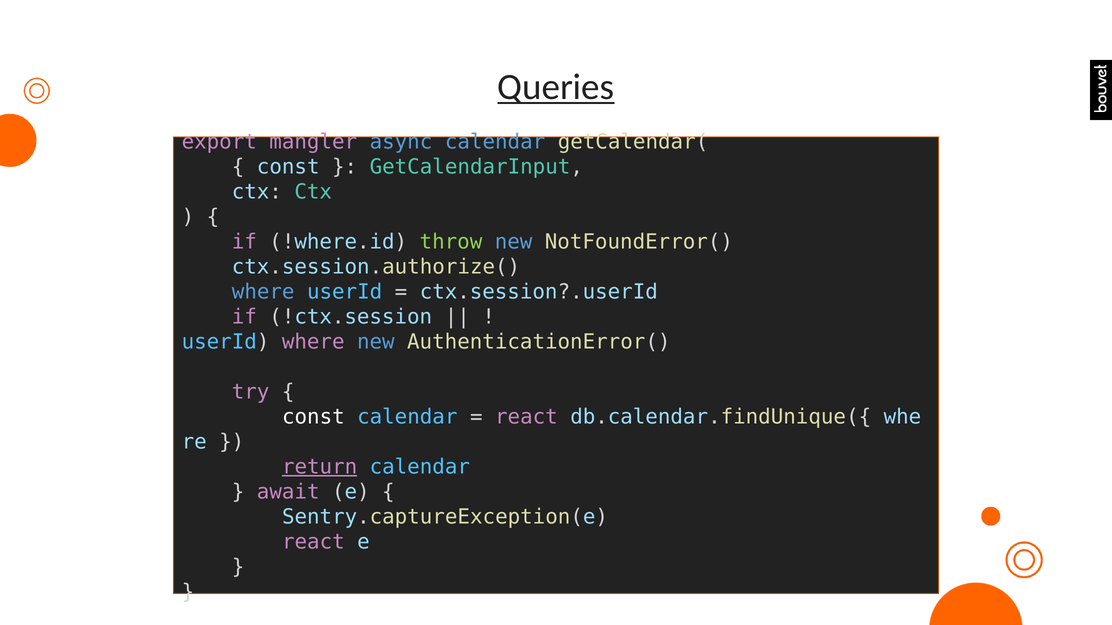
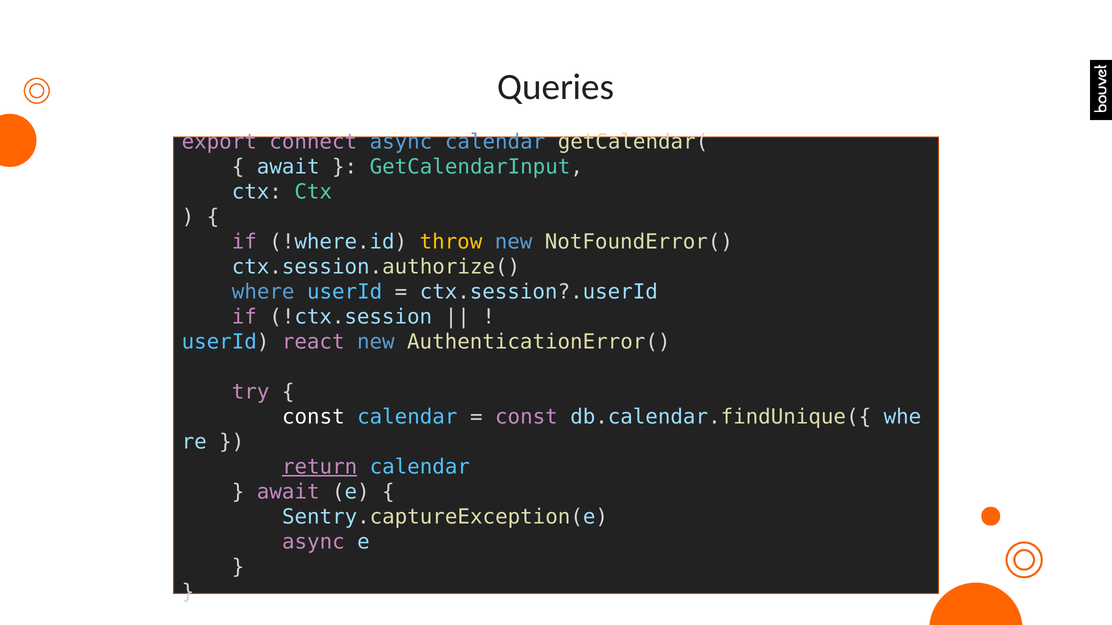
Queries underline: present -> none (556, 87)
mangler: mangler -> connect (313, 142)
const: const -> await (288, 167)
throw colour: light green -> yellow (451, 242)
userId where: where -> react (313, 342)
react: react -> const (526, 417)
react: react -> async (313, 542)
